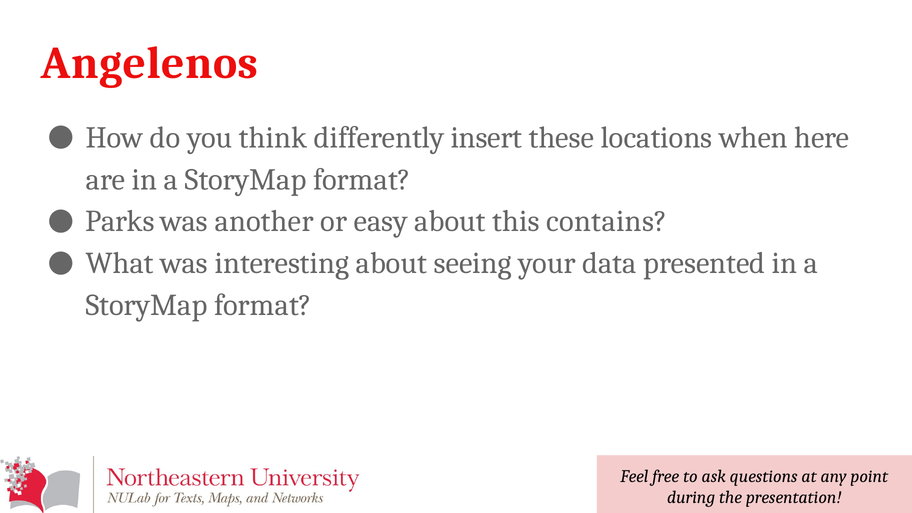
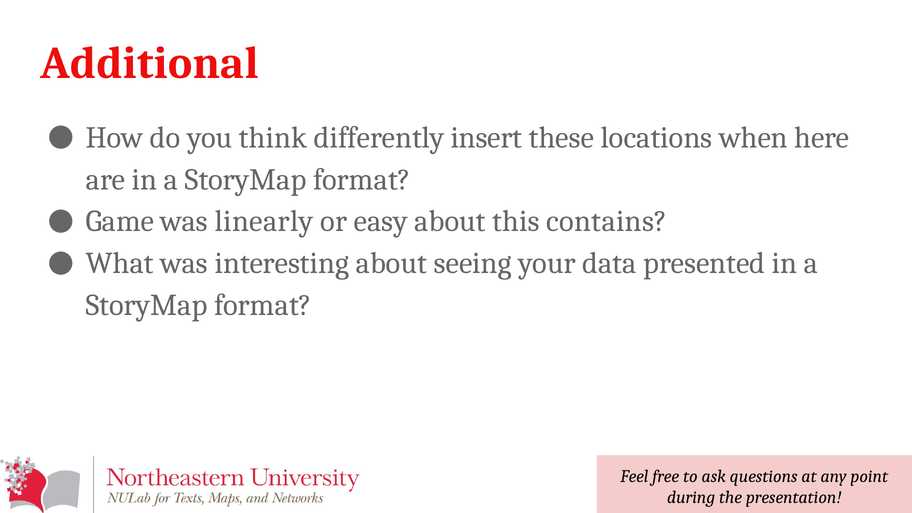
Angelenos: Angelenos -> Additional (150, 63)
Parks: Parks -> Game (120, 221)
another: another -> linearly (264, 221)
